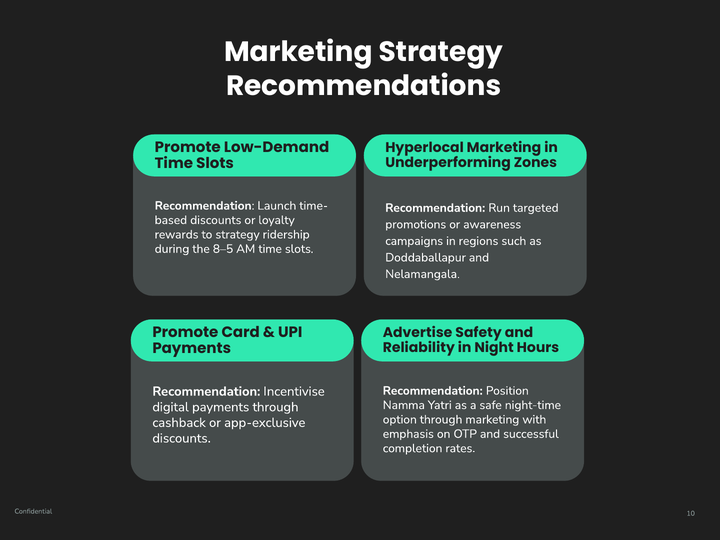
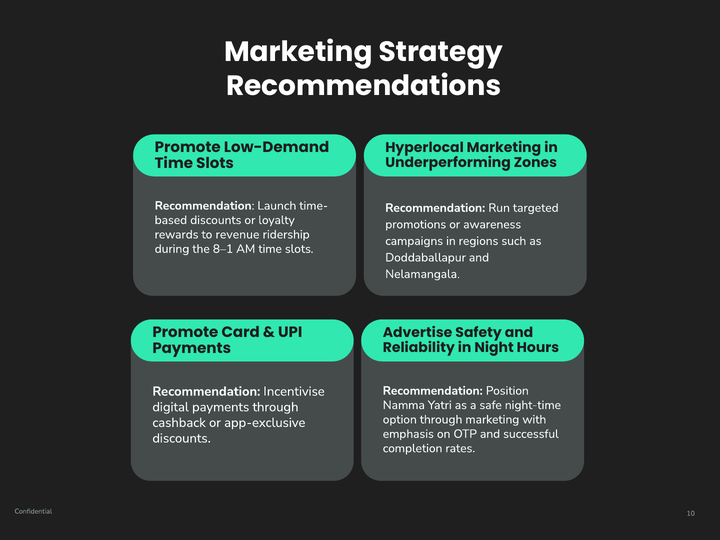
to strategy: strategy -> revenue (237, 234)
8–5: 8–5 -> 8–1 (223, 249)
